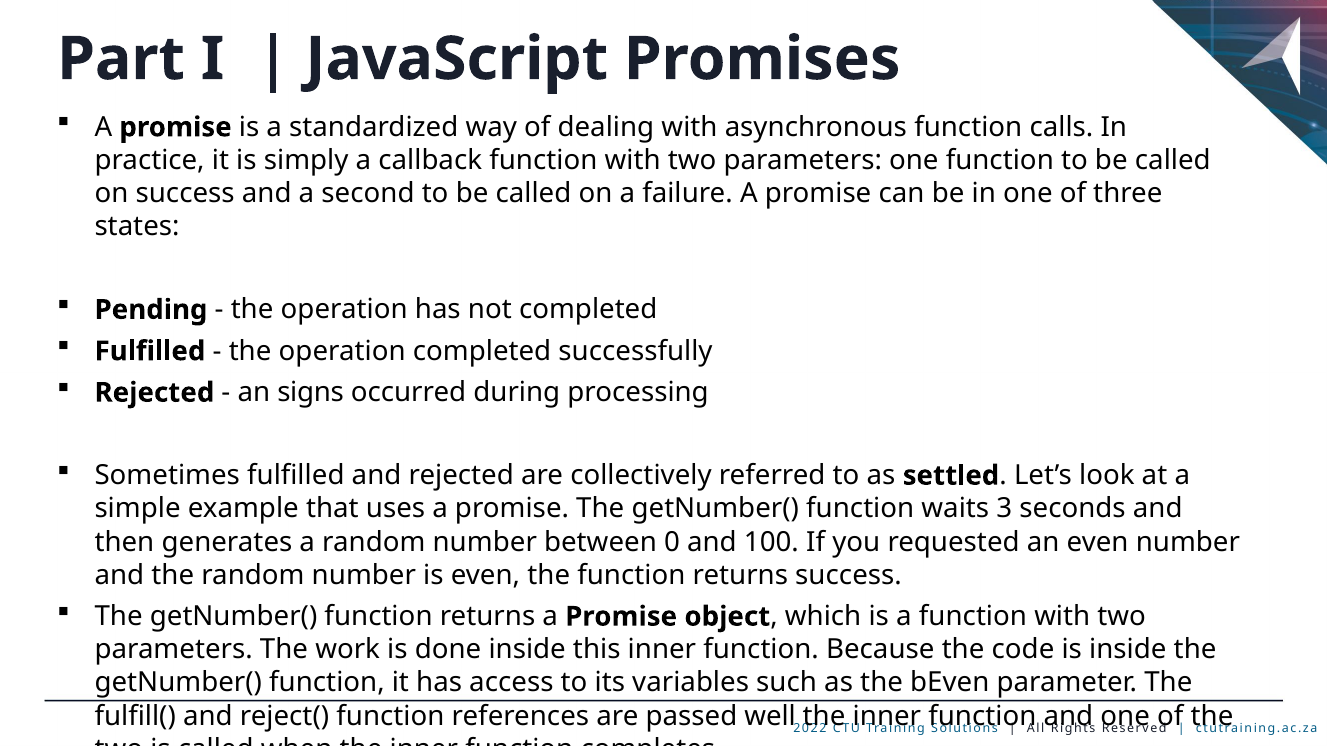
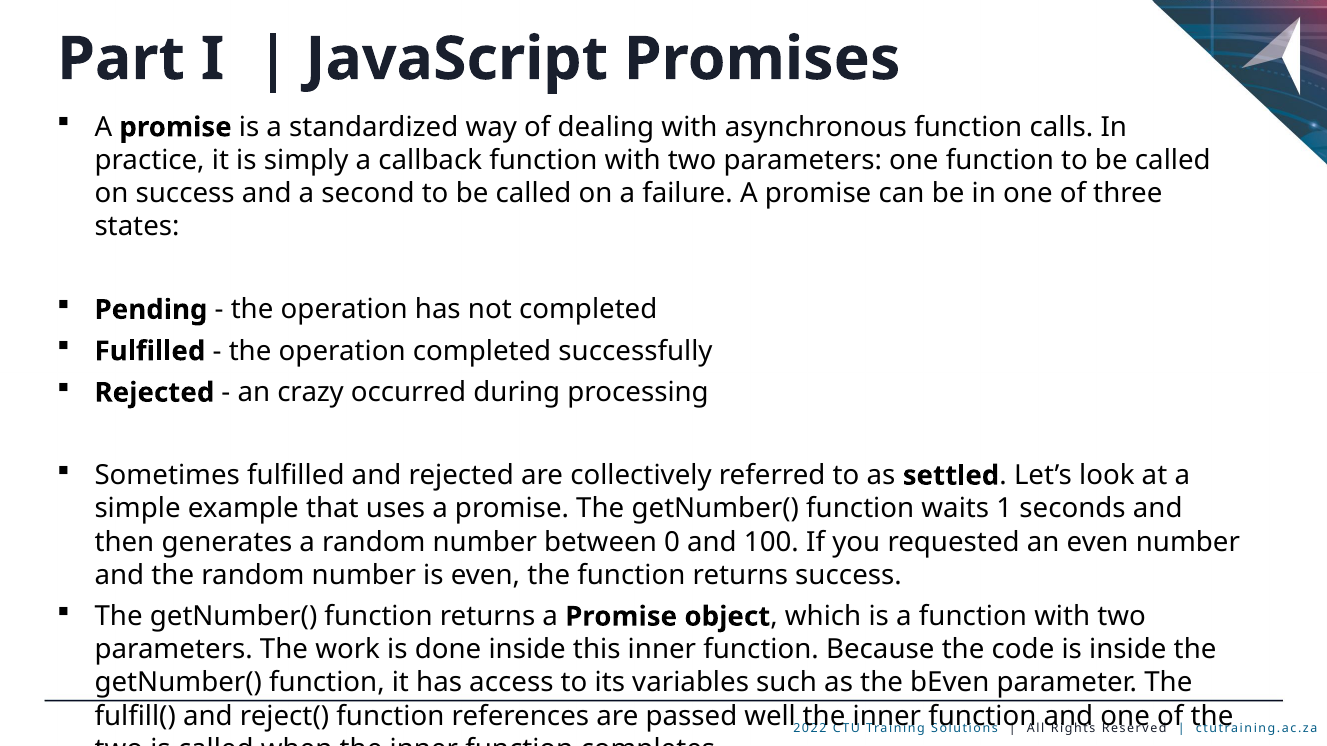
signs: signs -> crazy (311, 393)
3: 3 -> 1 (1004, 509)
